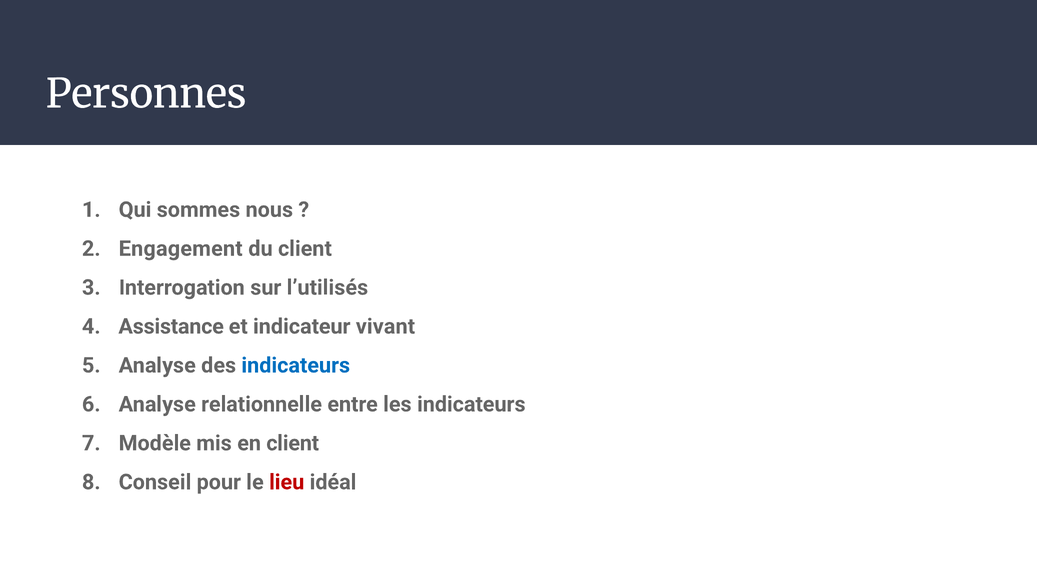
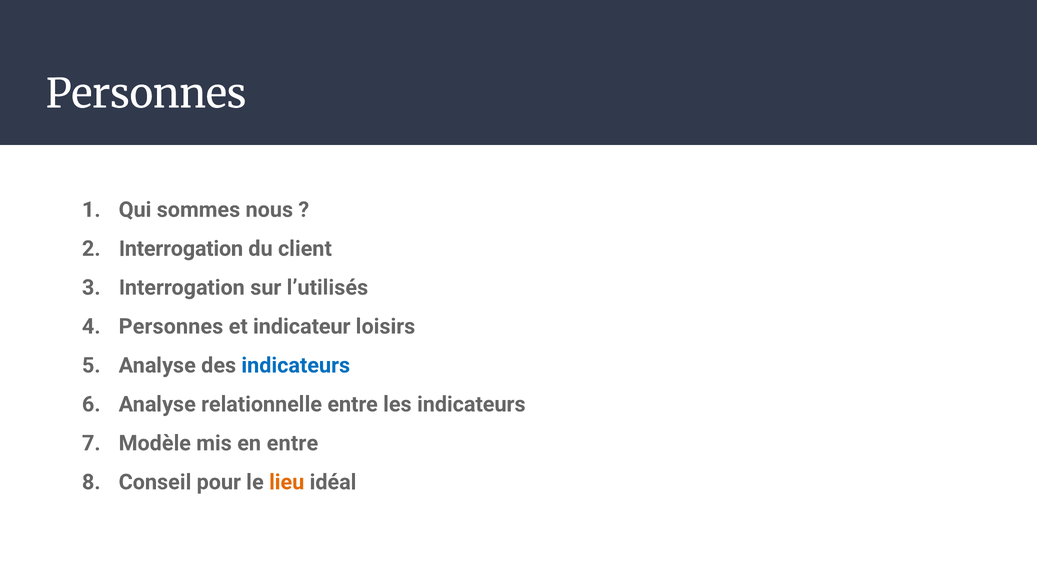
Engagement: Engagement -> Interrogation (181, 248)
Assistance: Assistance -> Personnes (171, 326)
vivant: vivant -> loisirs (386, 326)
en client: client -> entre (292, 443)
lieu colour: red -> orange (287, 482)
